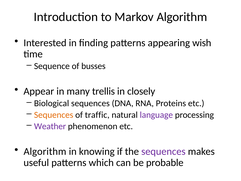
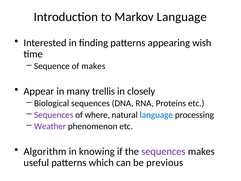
Markov Algorithm: Algorithm -> Language (182, 17)
of busses: busses -> makes (93, 66)
Sequences colour: orange -> purple (54, 115)
traffic: traffic -> where (97, 115)
language colour: purple -> blue (156, 115)
probable: probable -> previous (165, 163)
